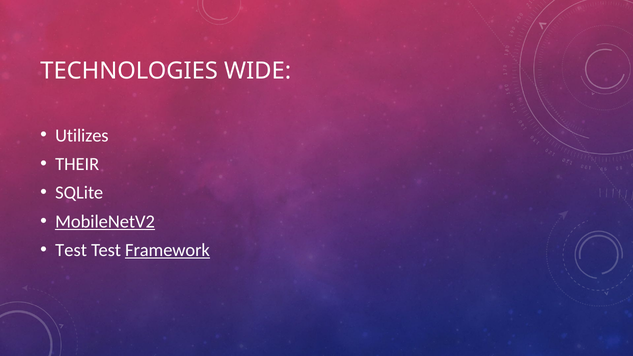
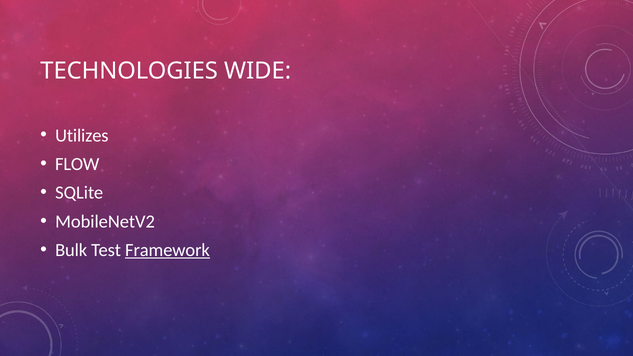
THEIR: THEIR -> FLOW (77, 164)
MobileNetV2 underline: present -> none (105, 222)
Test: Test -> Bulk (71, 250)
